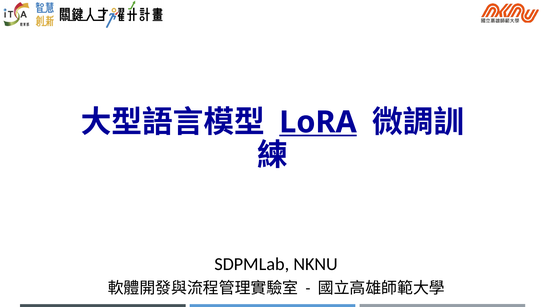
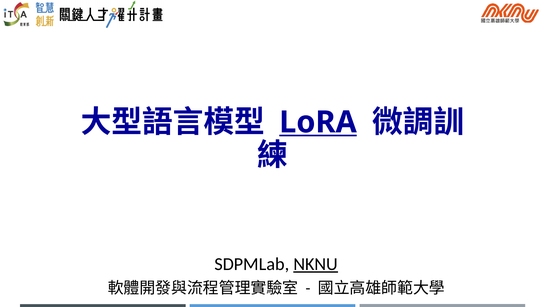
NKNU underline: none -> present (316, 264)
